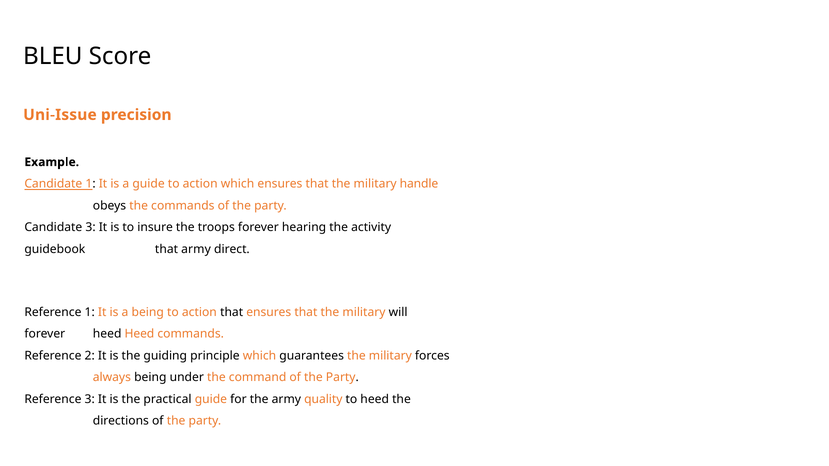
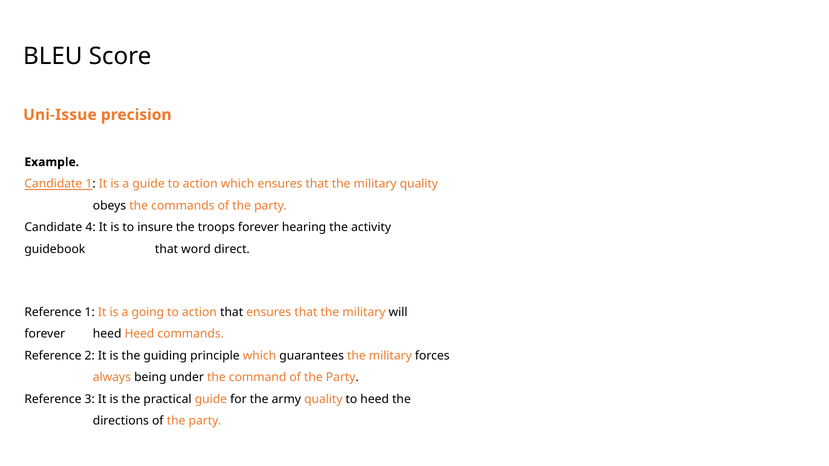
military handle: handle -> quality (419, 184)
Candidate 3: 3 -> 4 (91, 228)
that army: army -> word (196, 249)
a being: being -> going (148, 312)
